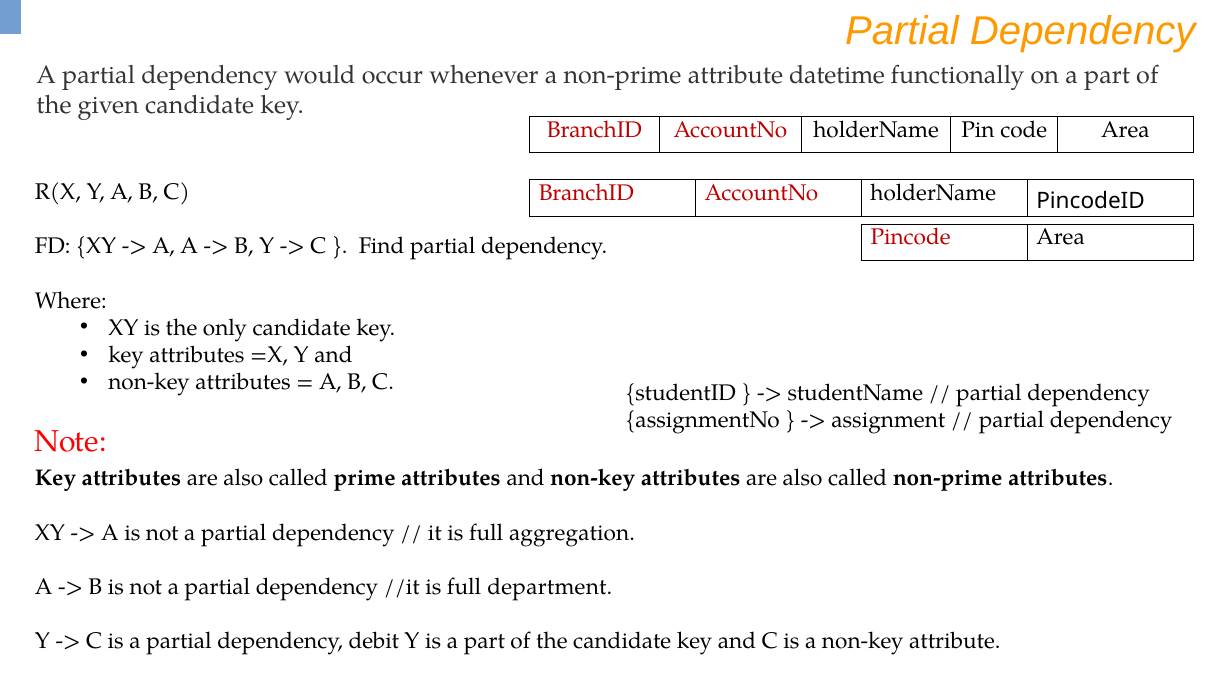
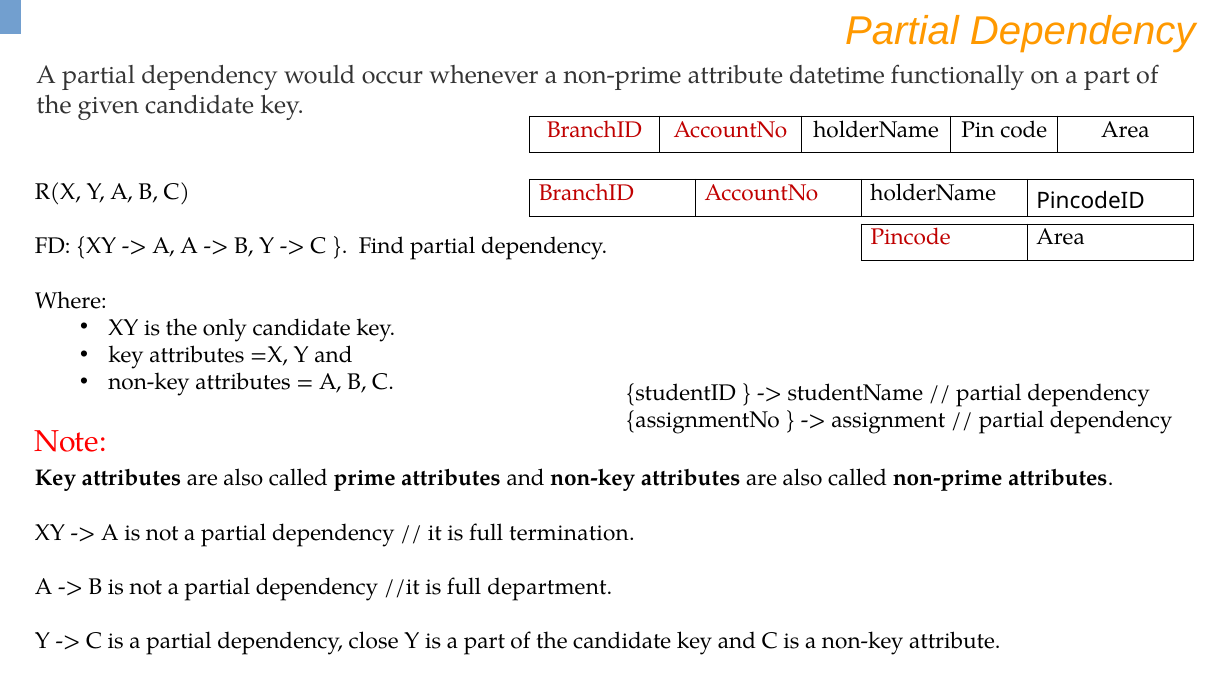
aggregation: aggregation -> termination (572, 532)
debit: debit -> close (374, 641)
